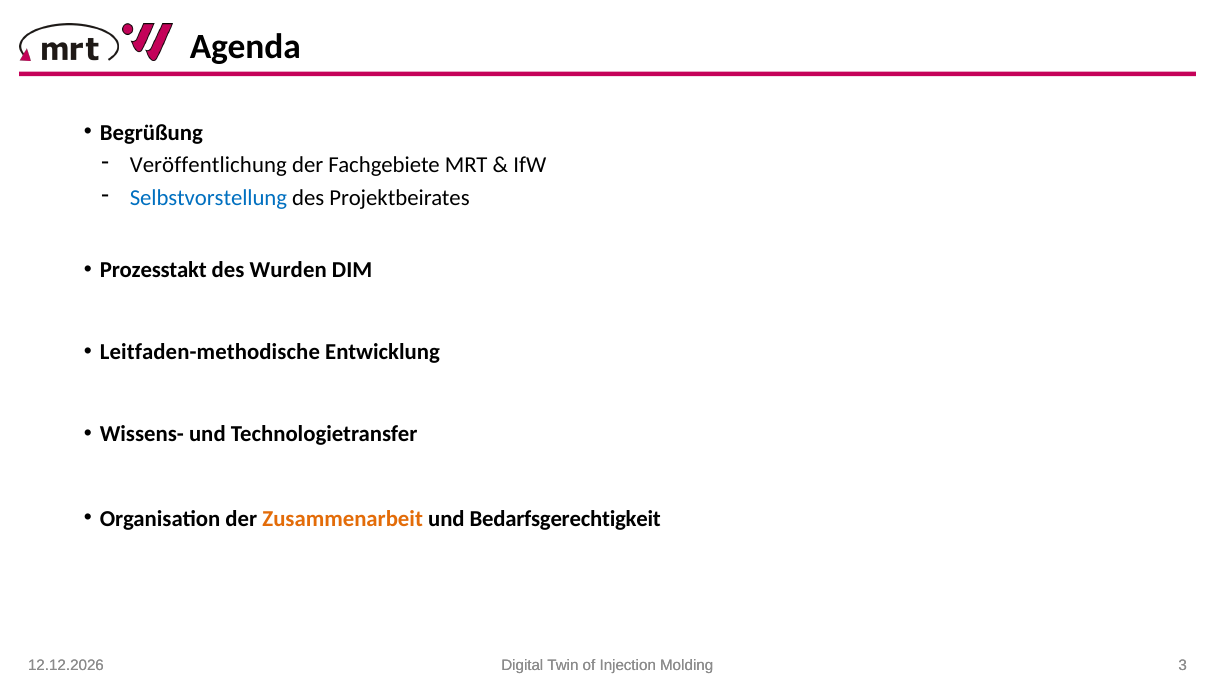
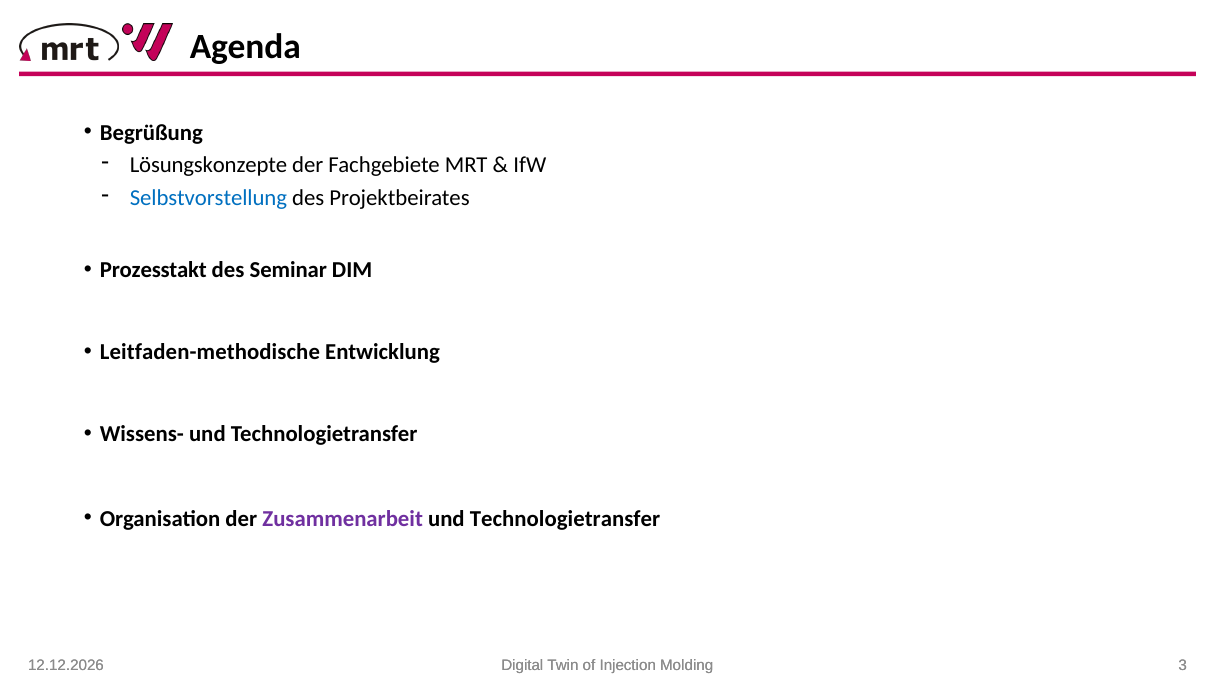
Veröffentlichung: Veröffentlichung -> Lösungskonzepte (208, 166)
Wurden: Wurden -> Seminar (288, 270)
Zusammenarbeit colour: orange -> purple (343, 519)
Bedarfsgerechtigkeit: Bedarfsgerechtigkeit -> Technologietransfer (565, 519)
